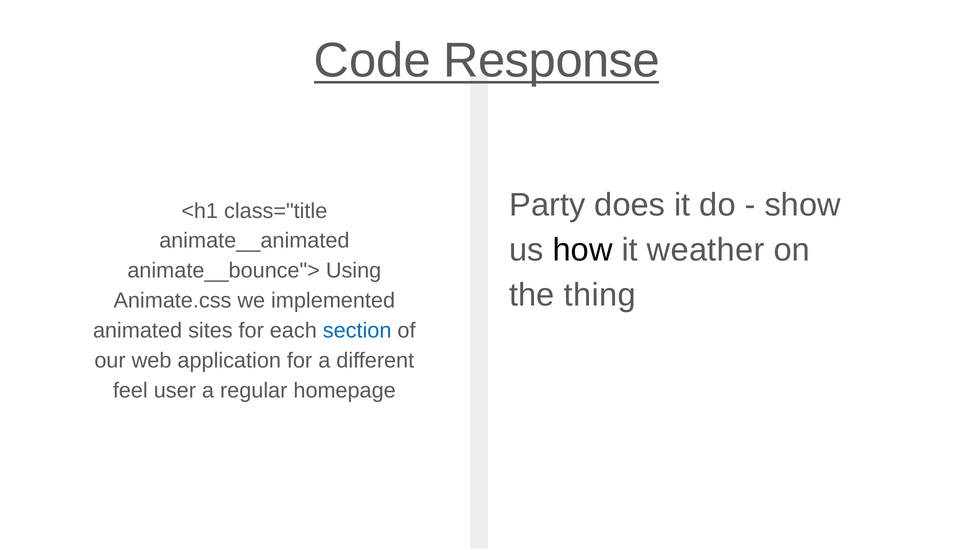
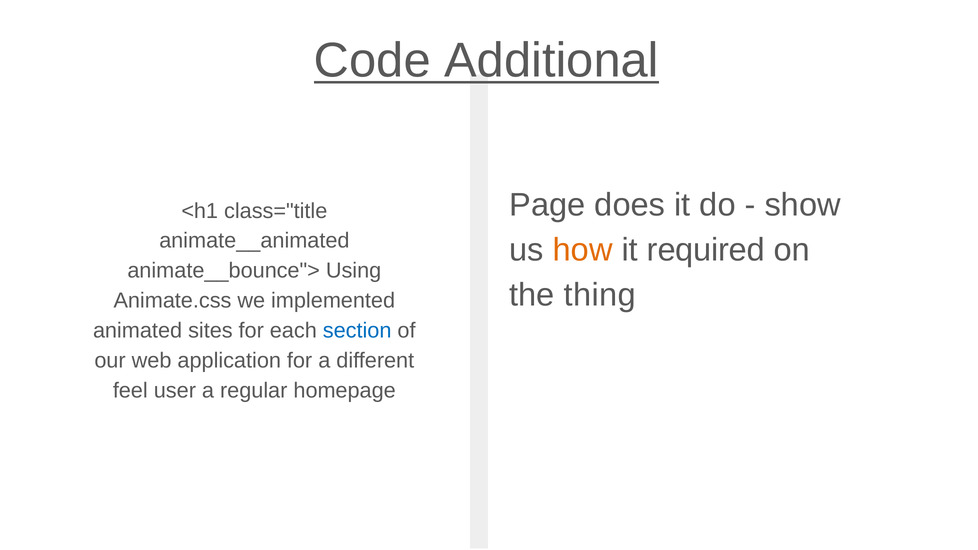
Response: Response -> Additional (552, 61)
Party: Party -> Page (547, 205)
how colour: black -> orange (583, 250)
weather: weather -> required (706, 250)
